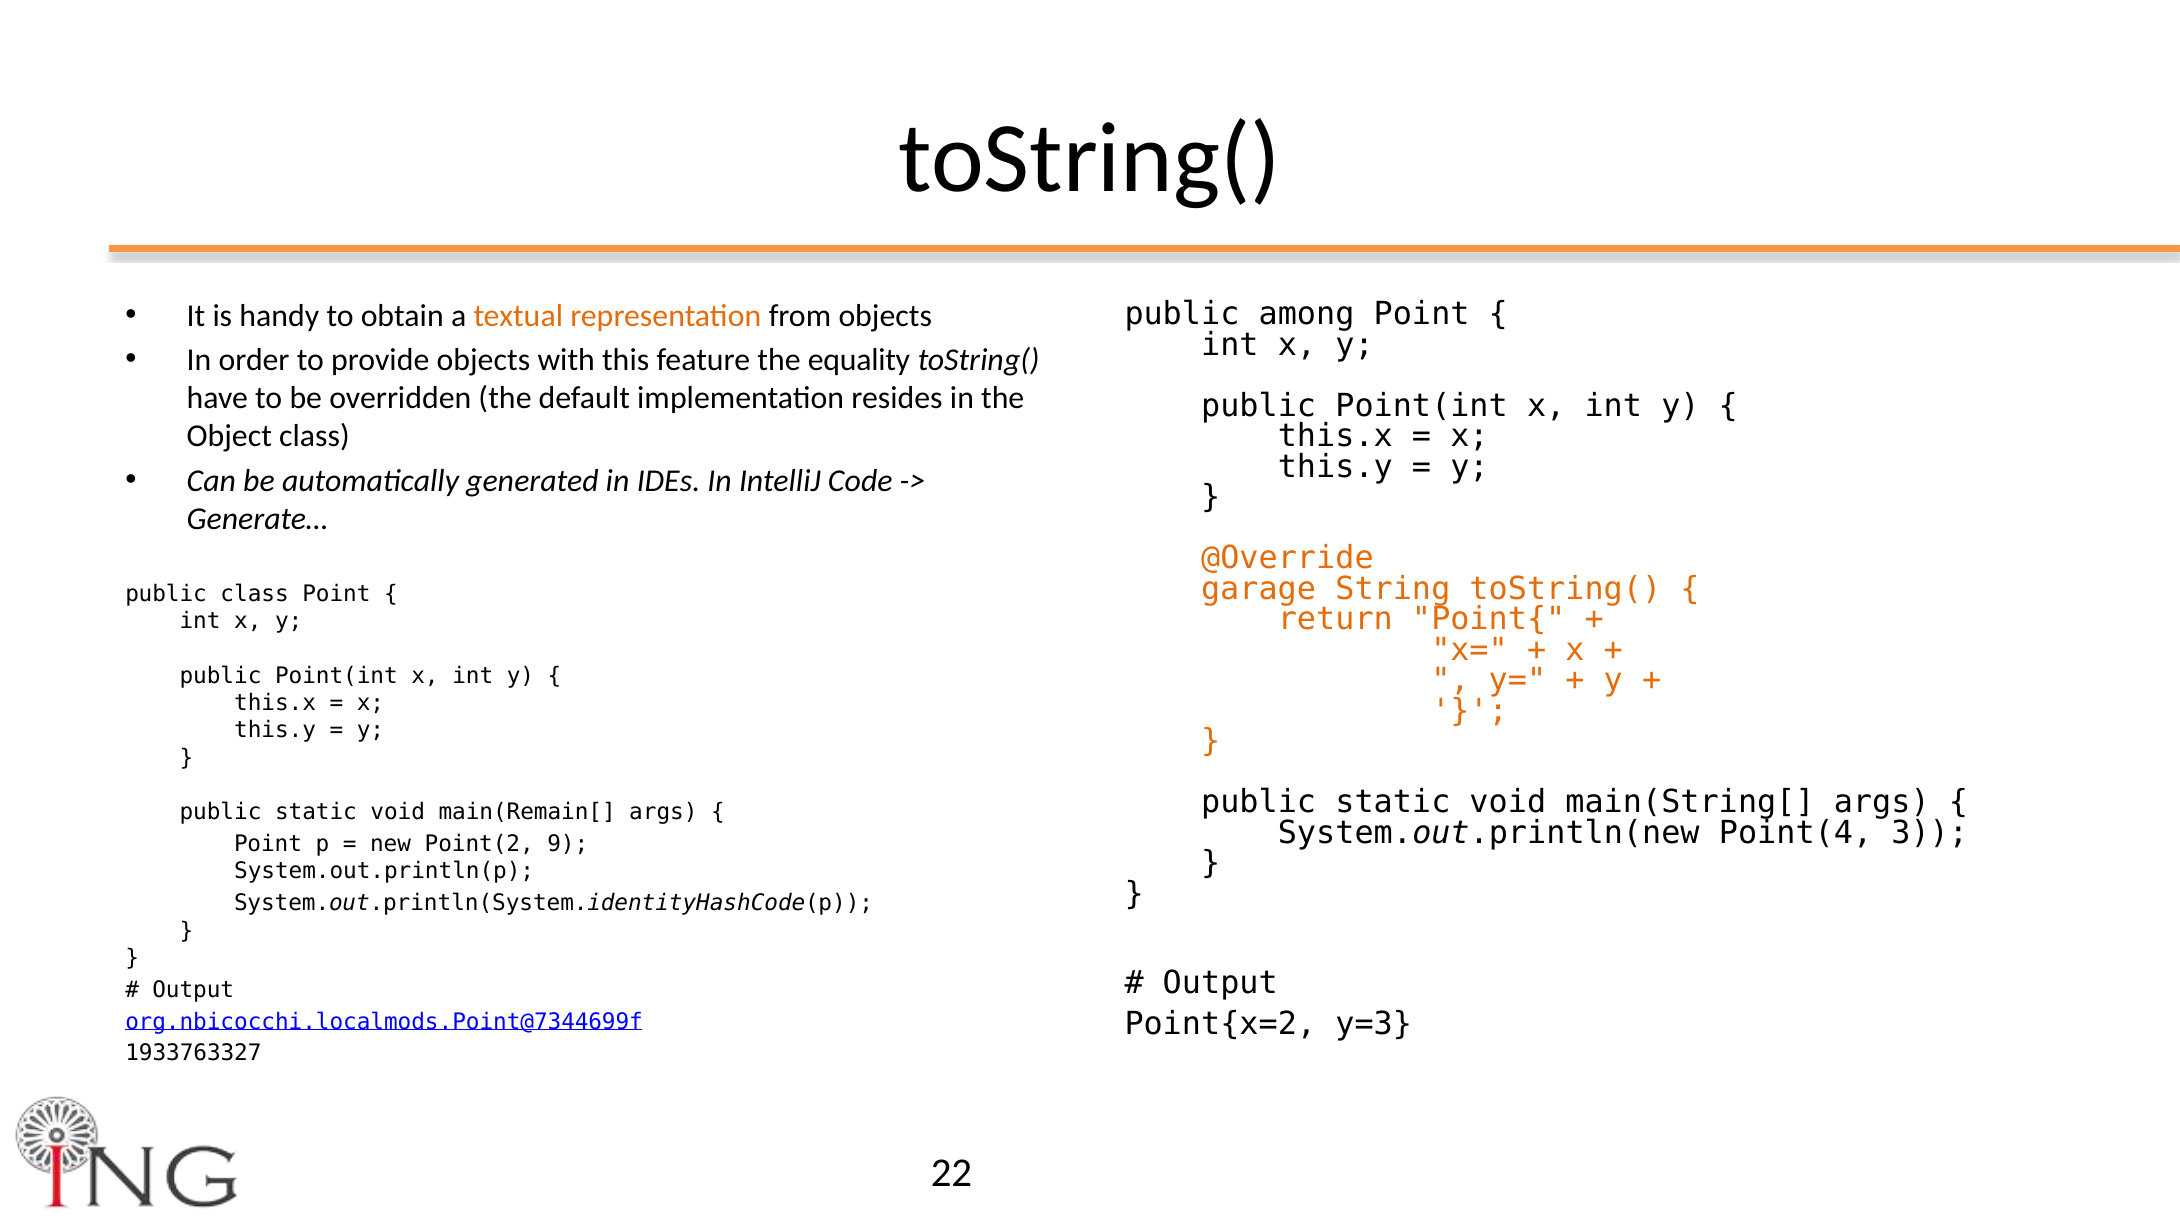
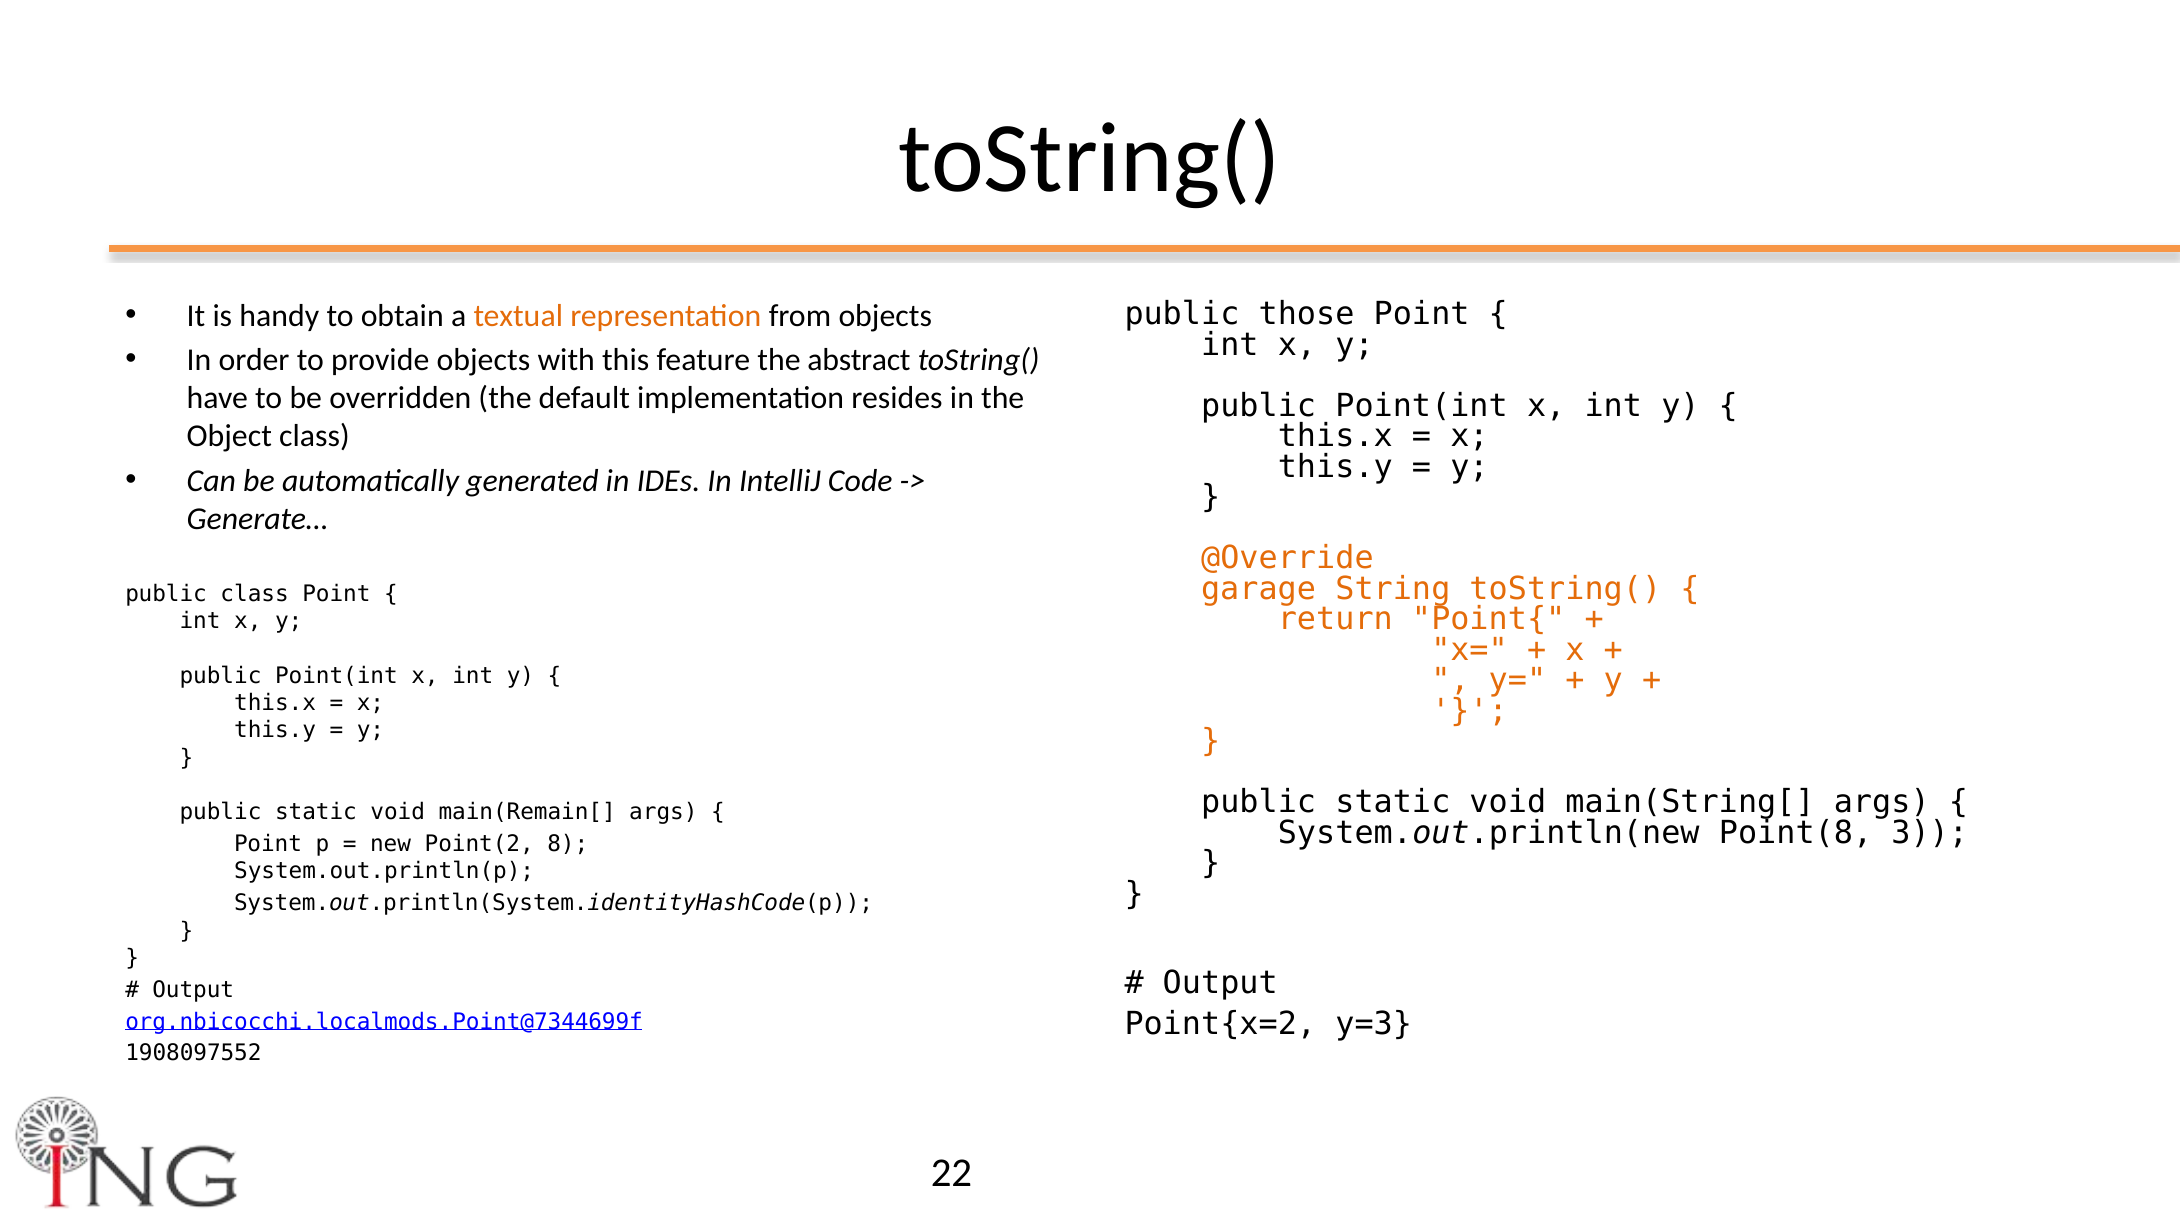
among: among -> those (1307, 314)
equality: equality -> abstract (859, 360)
Point(4: Point(4 -> Point(8 (1796, 833)
9: 9 -> 8 (568, 844)
1933763327: 1933763327 -> 1908097552 (193, 1054)
